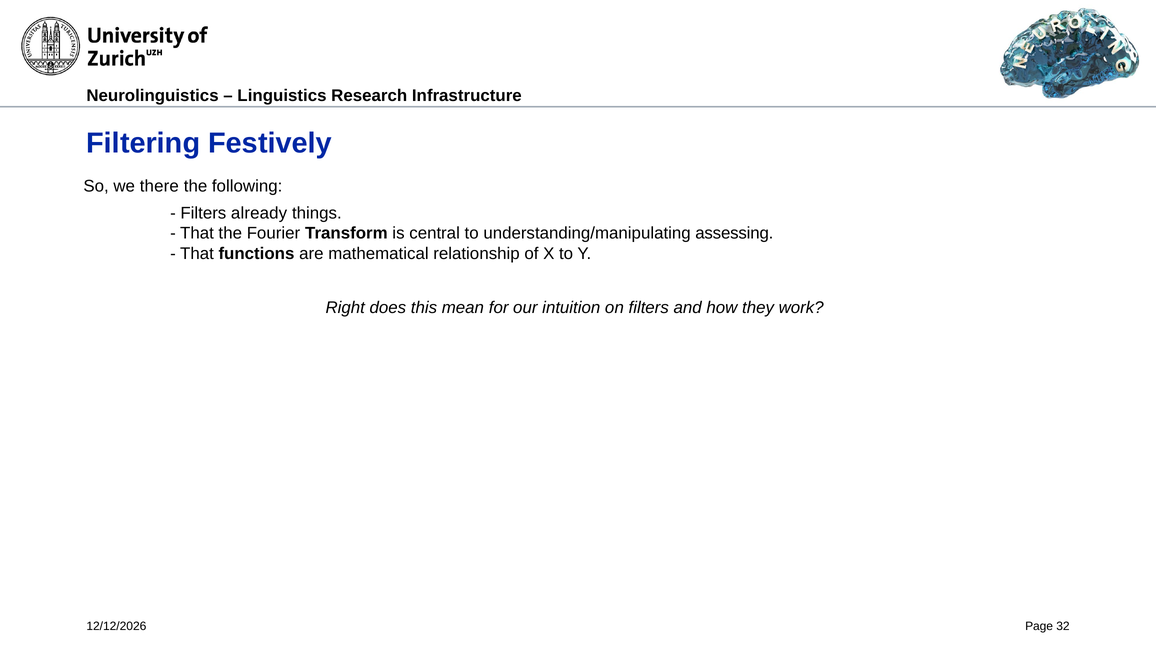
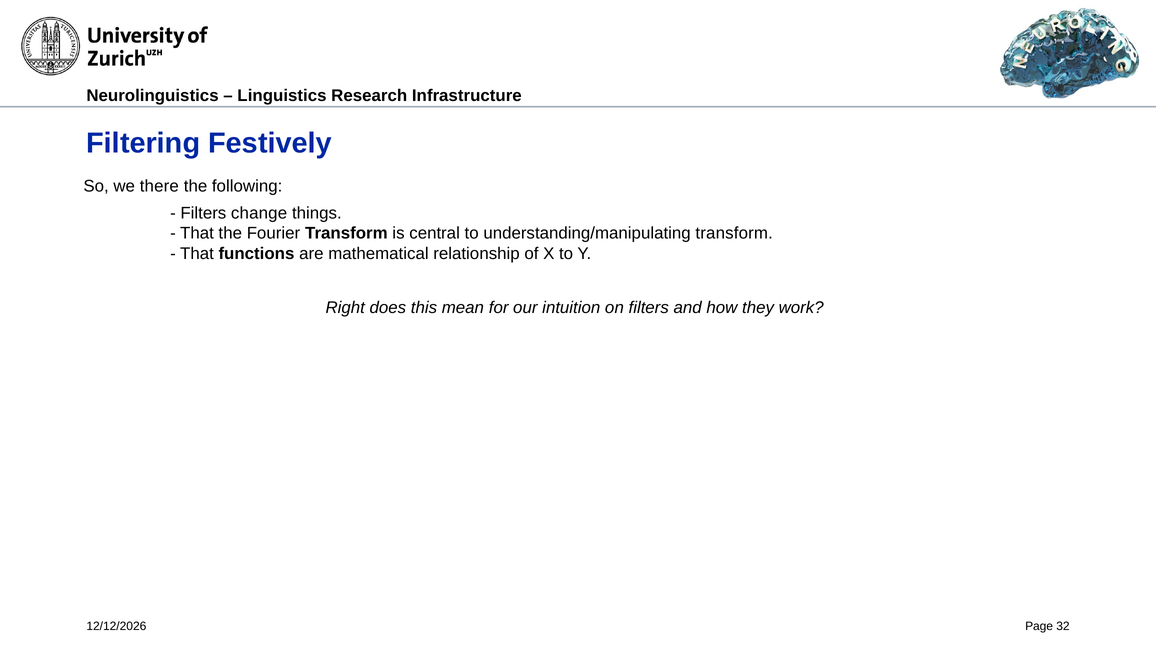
already: already -> change (259, 213)
understanding/manipulating assessing: assessing -> transform (734, 233)
